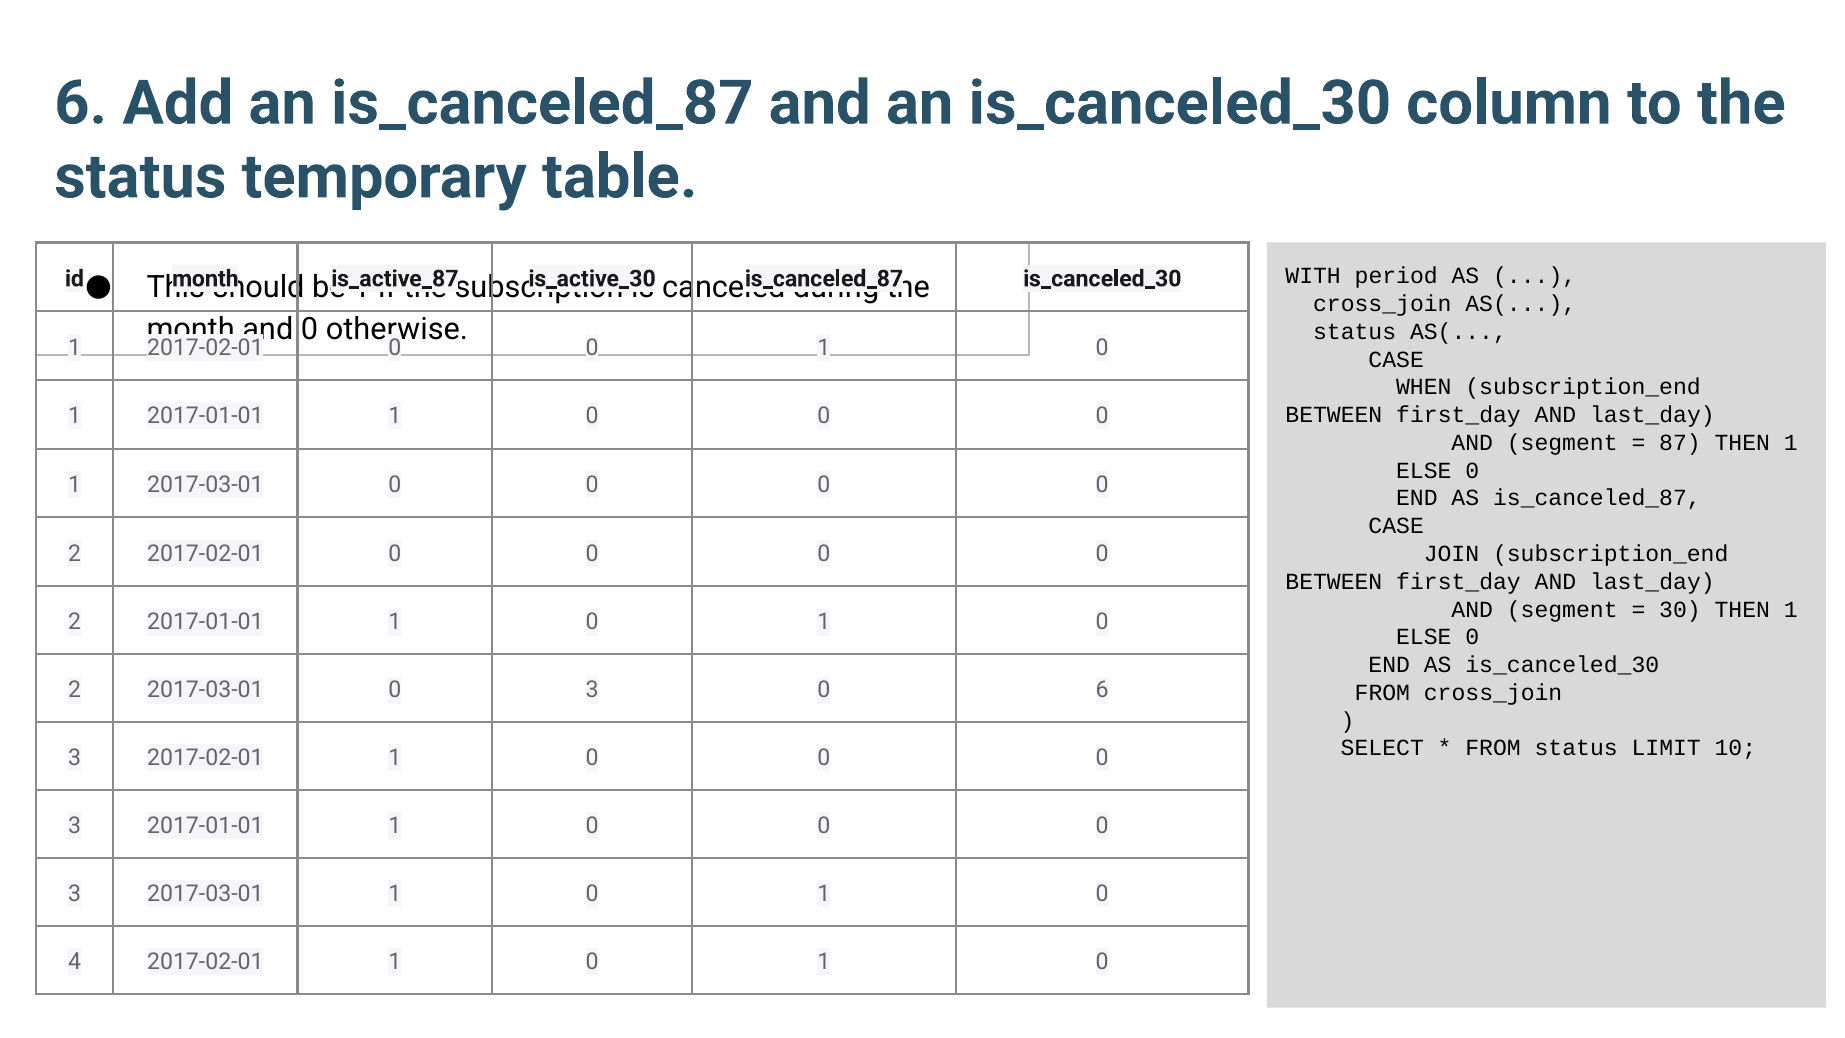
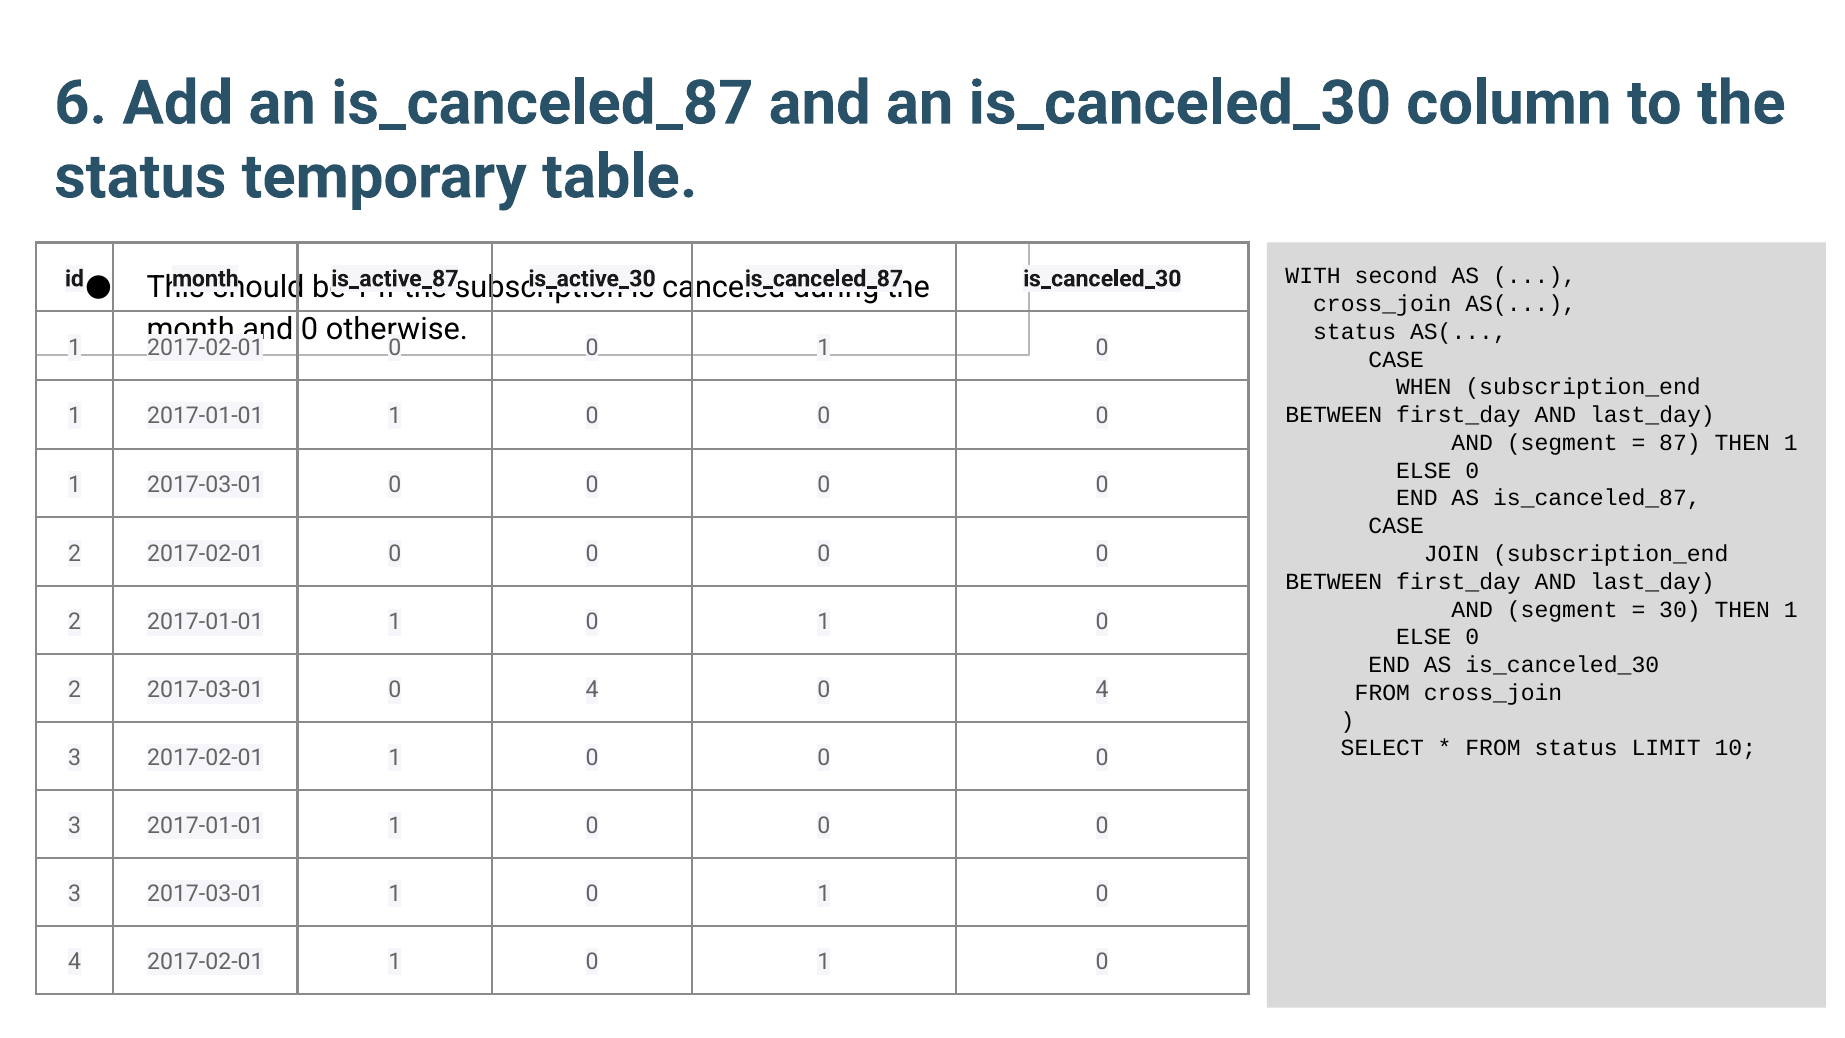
period: period -> second (1396, 276)
2017-03-01 0 3: 3 -> 4 (592, 690)
6: 6 -> 4 (1102, 690)
